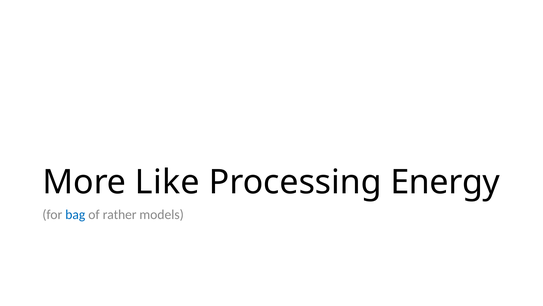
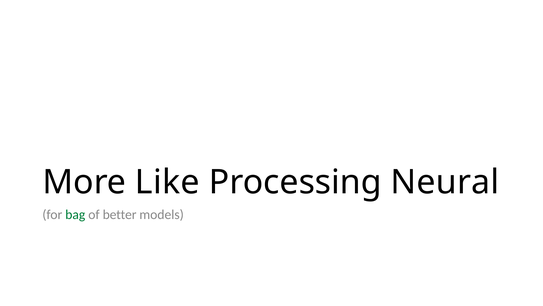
Energy: Energy -> Neural (445, 182)
bag colour: blue -> green (75, 214)
rather: rather -> better (120, 214)
